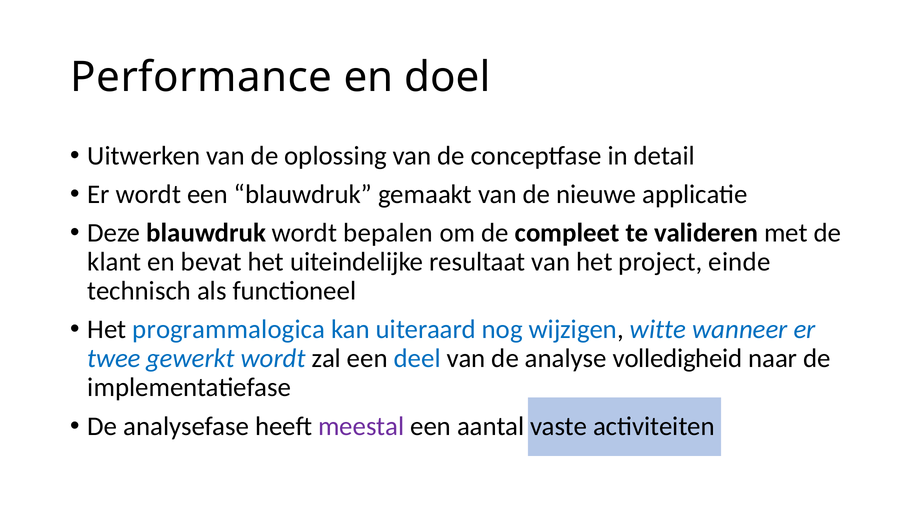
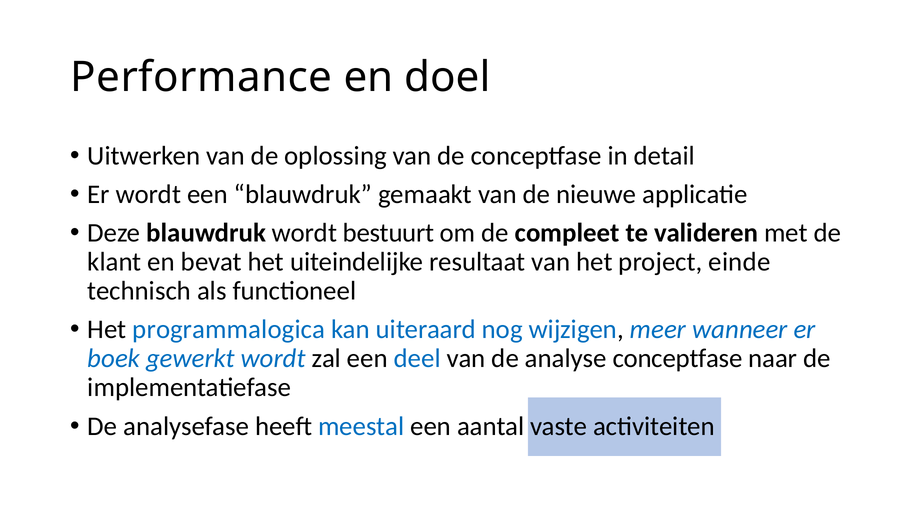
bepalen: bepalen -> bestuurt (388, 233)
witte: witte -> meer (658, 330)
twee: twee -> boek (114, 359)
analyse volledigheid: volledigheid -> conceptfase (678, 359)
meestal colour: purple -> blue (361, 426)
